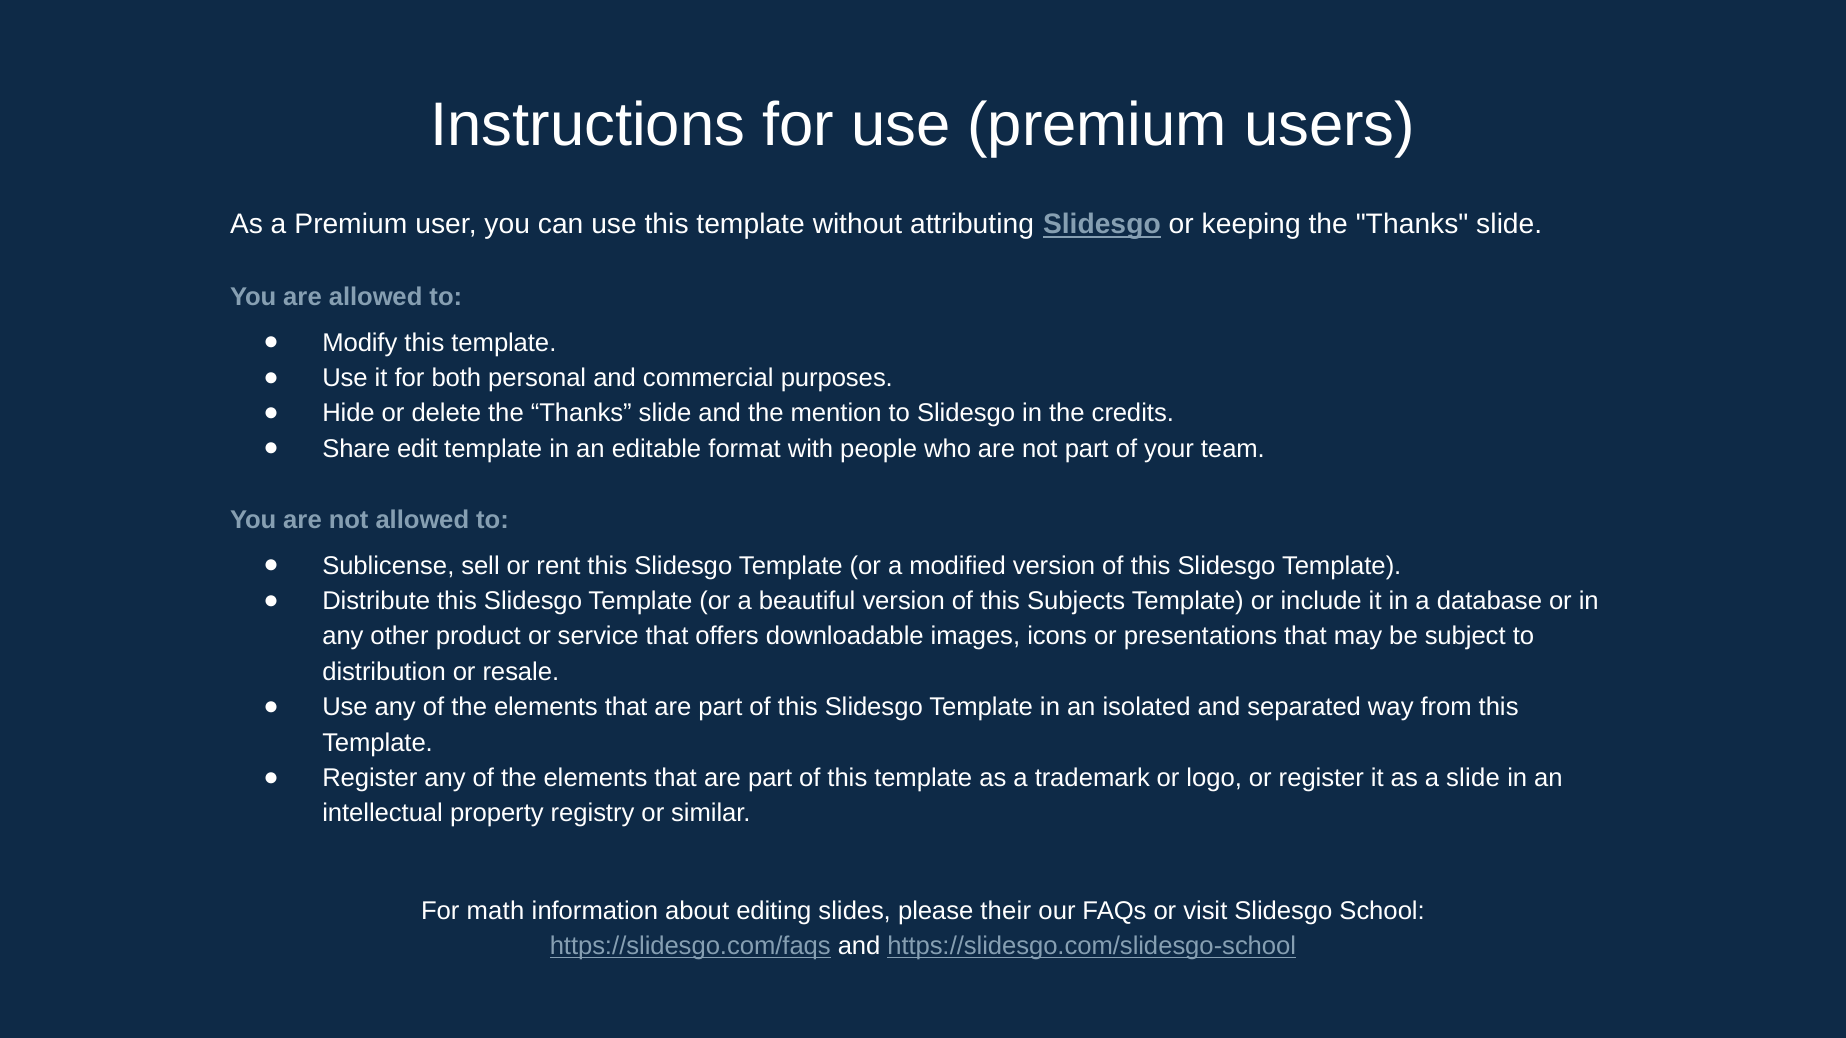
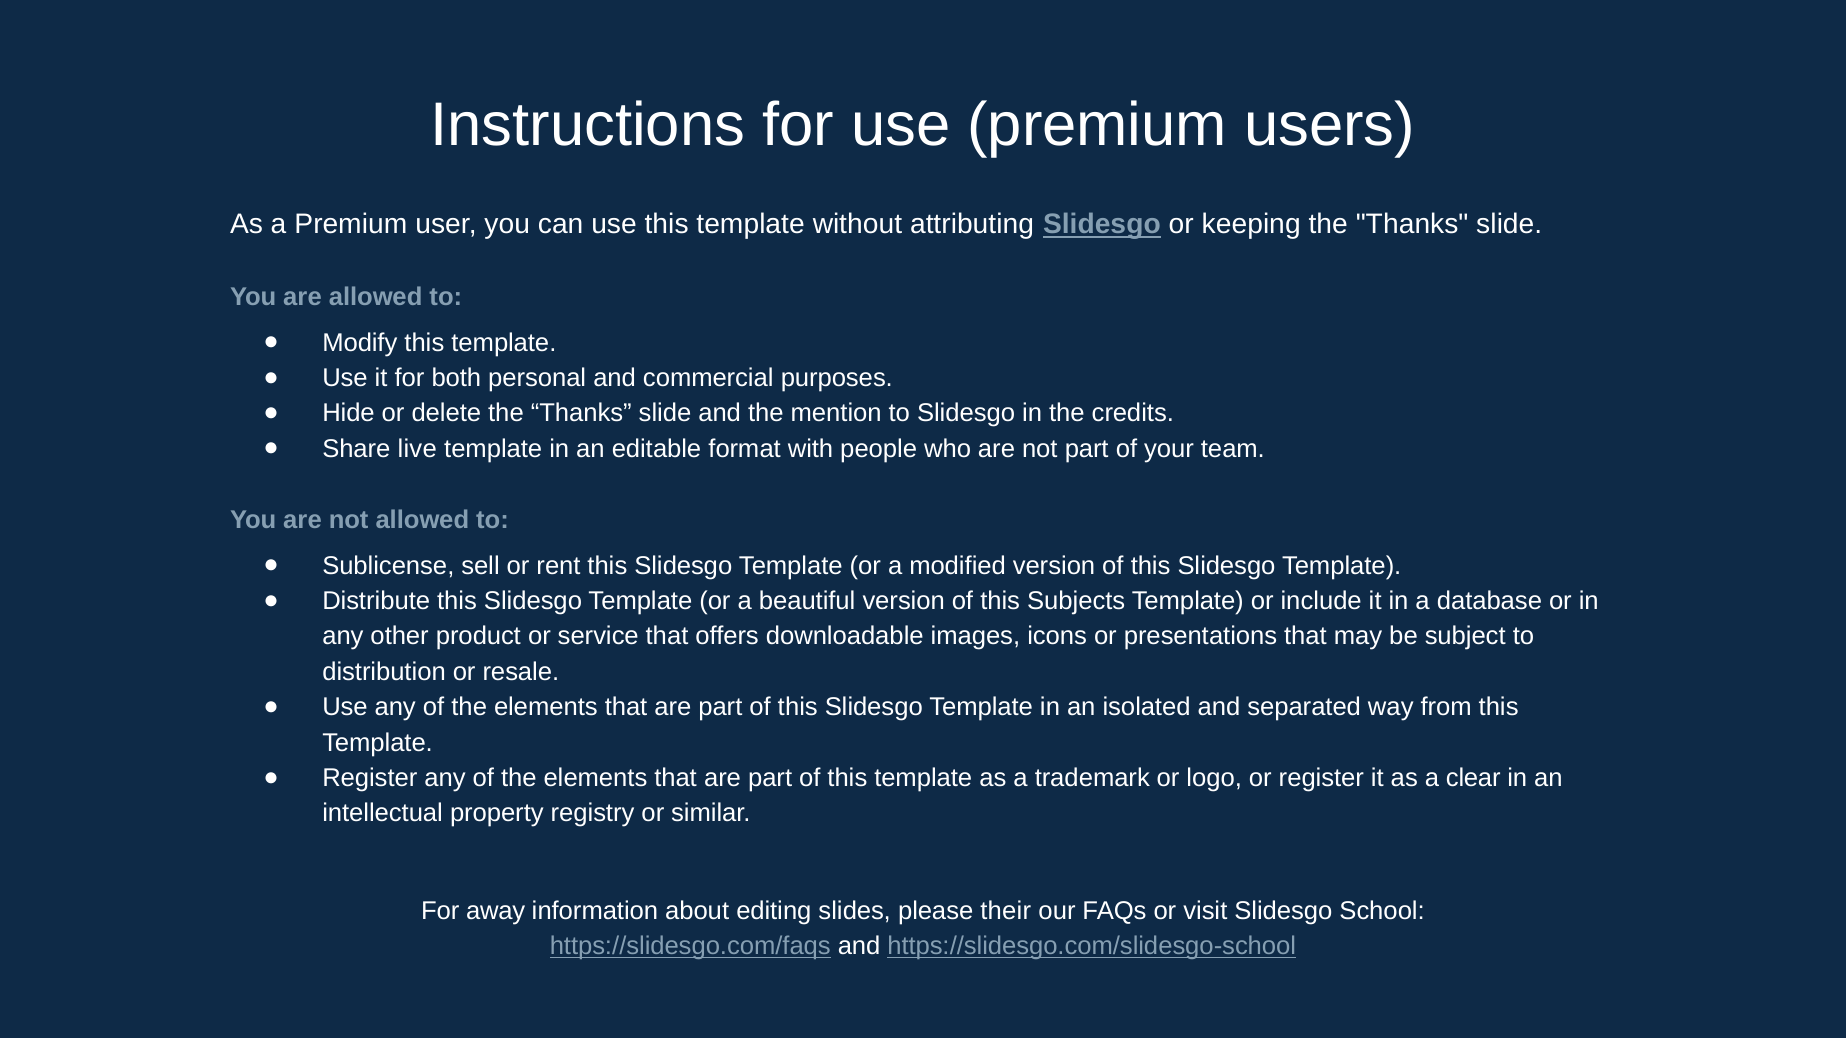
edit: edit -> live (417, 449)
a slide: slide -> clear (1473, 778)
math: math -> away (496, 911)
